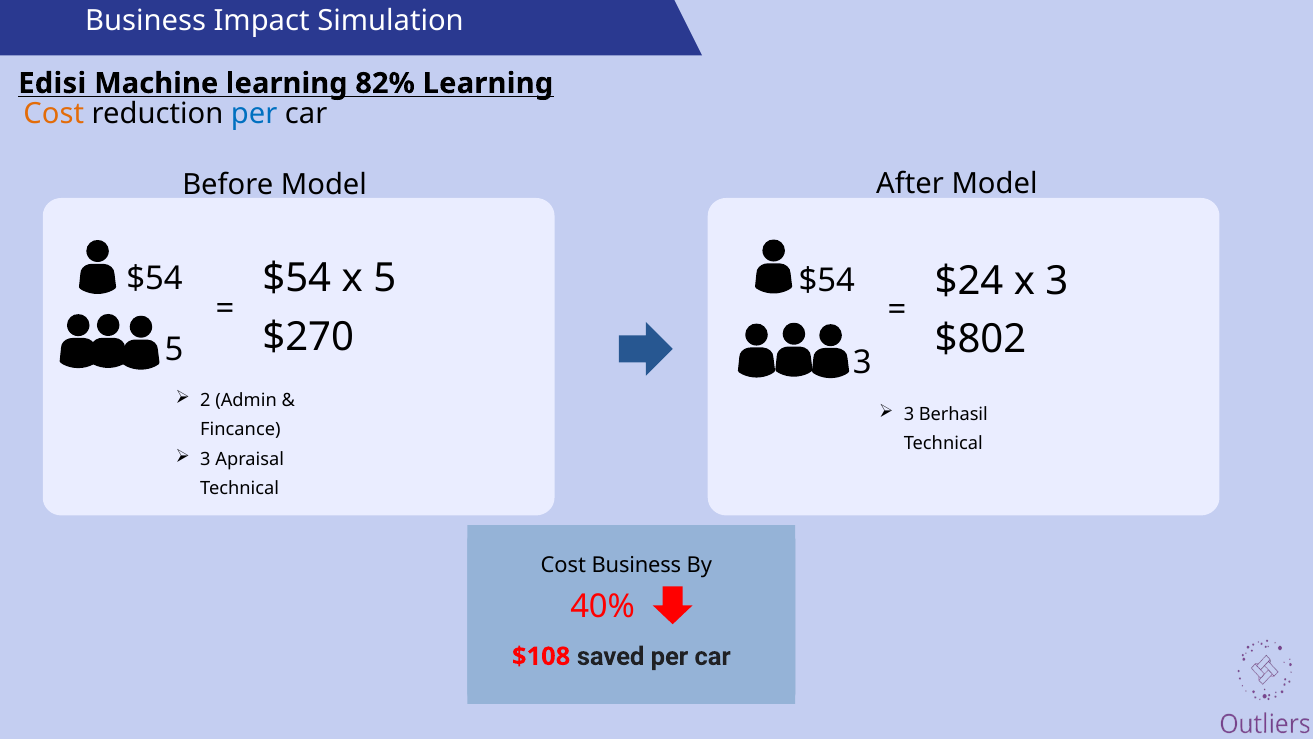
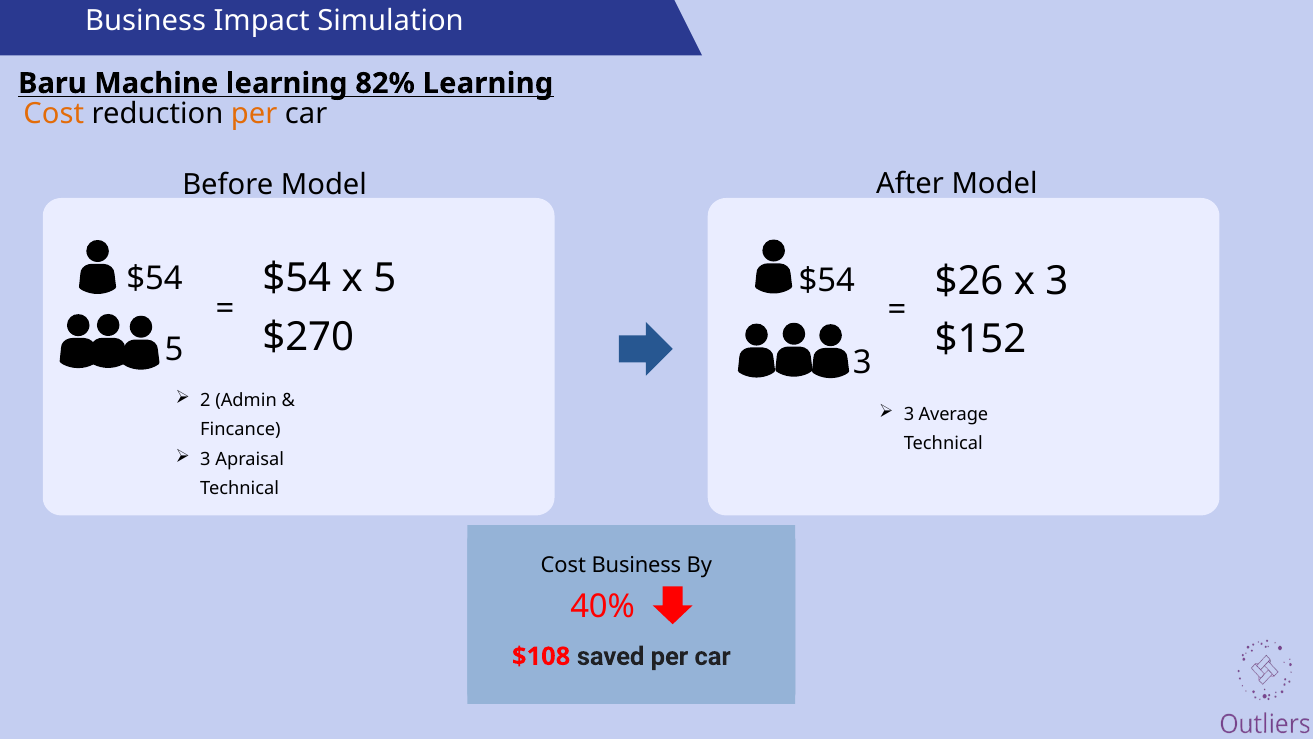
Edisi: Edisi -> Baru (52, 83)
per colour: blue -> orange (254, 114)
$24: $24 -> $26 (969, 281)
$802: $802 -> $152 (980, 339)
Berhasil: Berhasil -> Average (953, 415)
